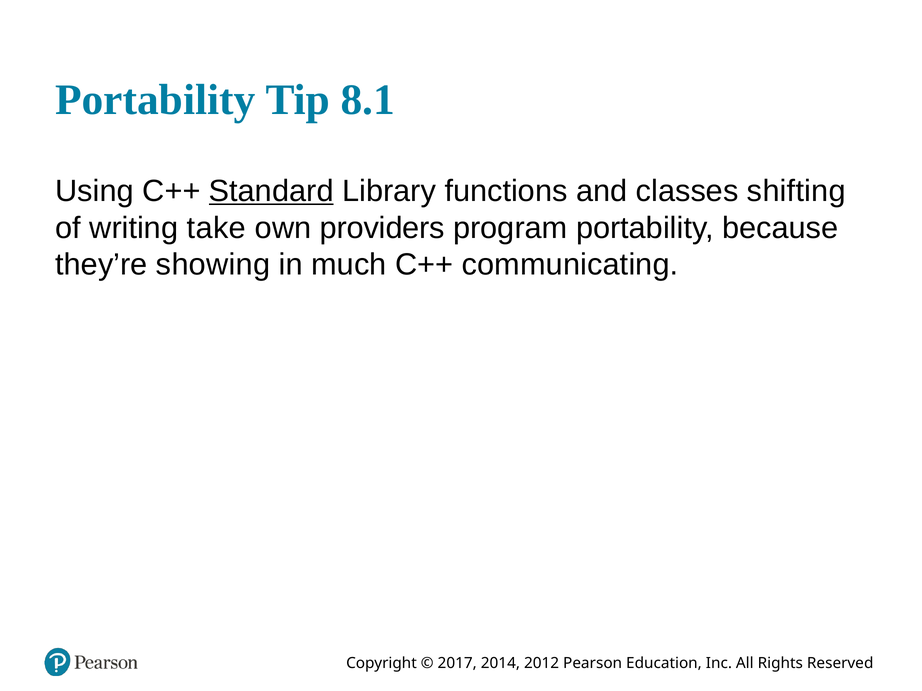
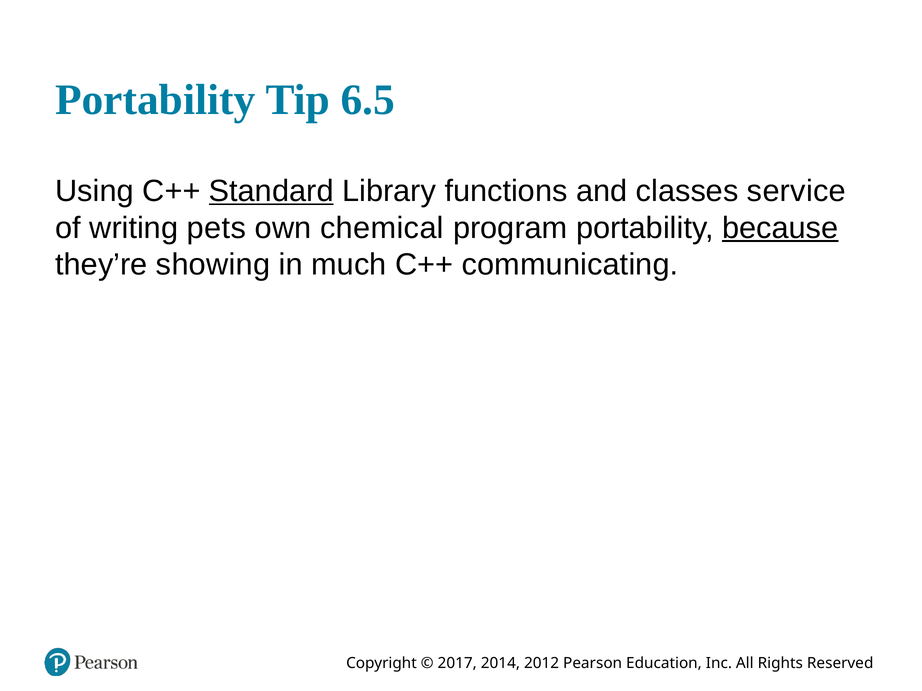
8.1: 8.1 -> 6.5 (368, 100)
shifting: shifting -> service (796, 191)
take: take -> pets (216, 228)
providers: providers -> chemical (382, 228)
because underline: none -> present (780, 228)
